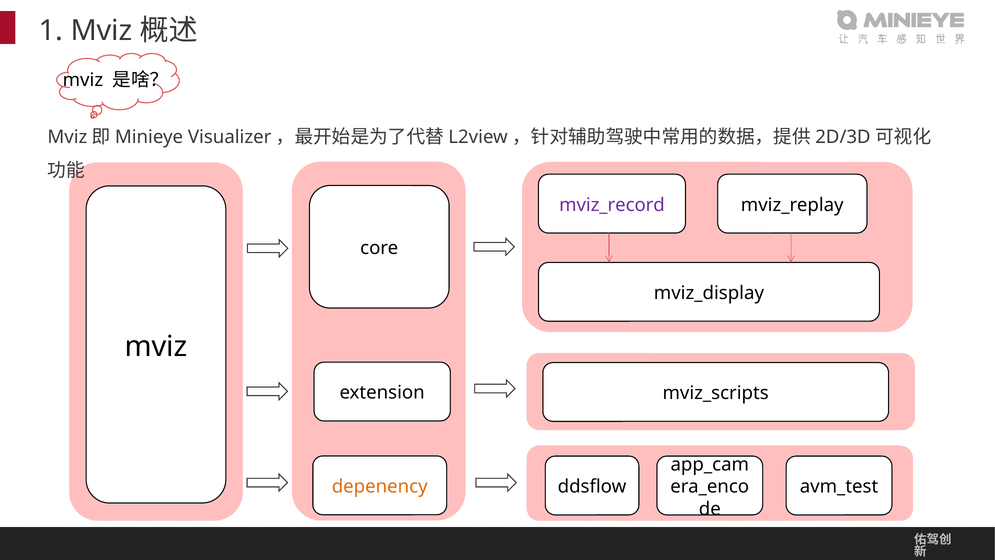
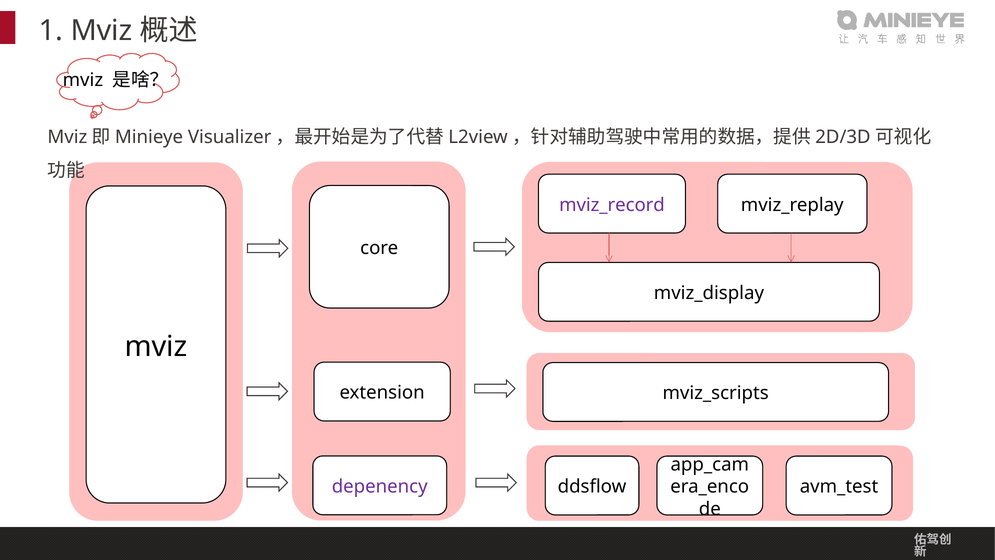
depenency colour: orange -> purple (380, 486)
